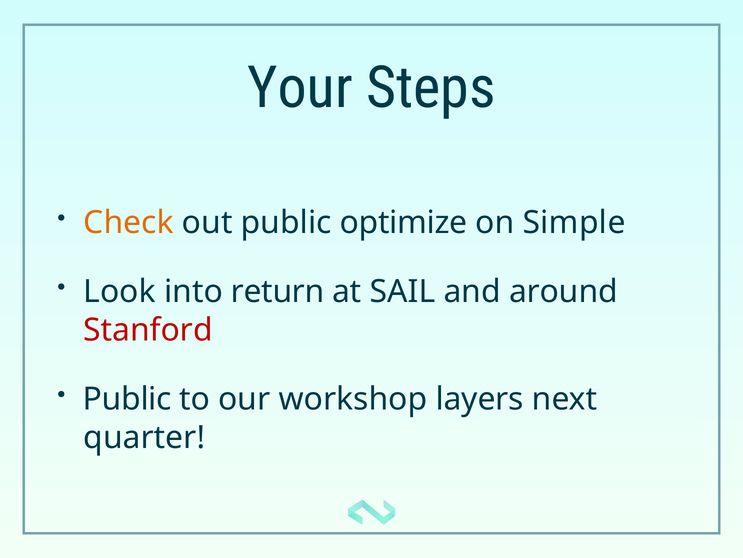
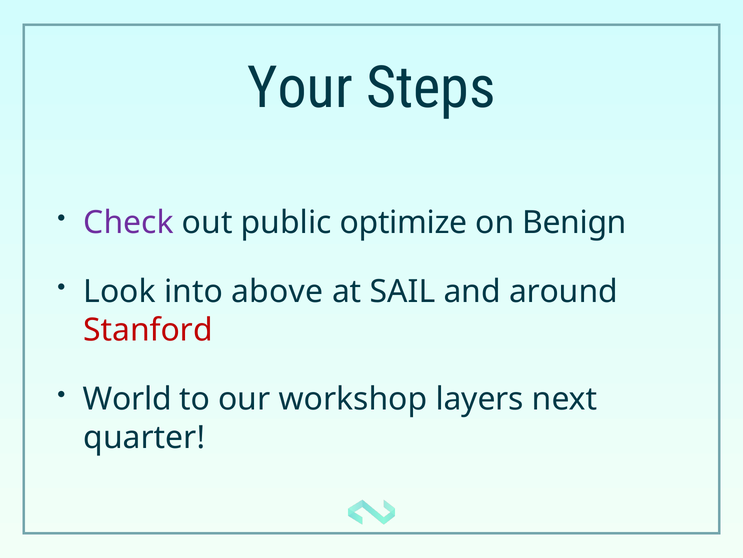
Check colour: orange -> purple (129, 223)
Simple: Simple -> Benign (574, 223)
return: return -> above (277, 291)
Public: Public -> World (127, 399)
